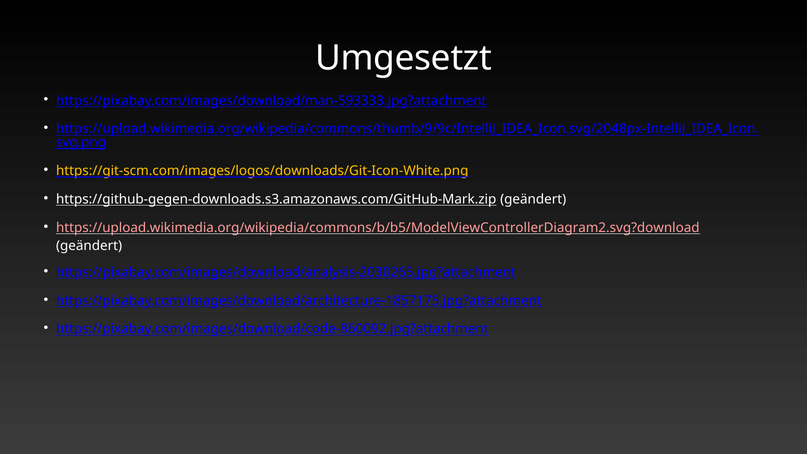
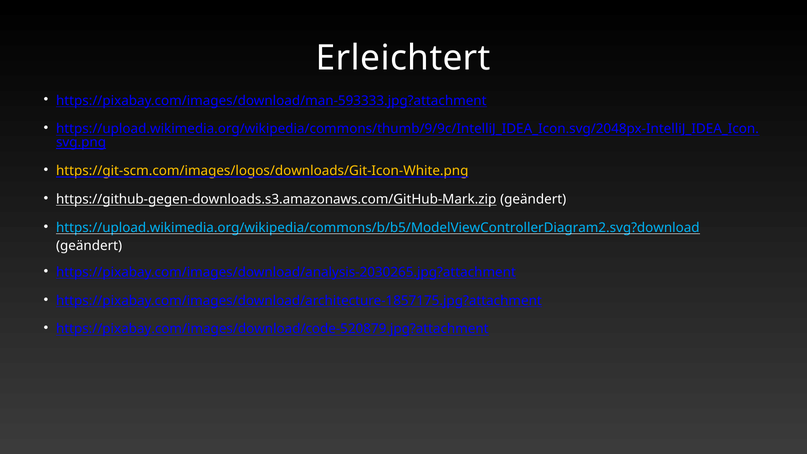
Umgesetzt: Umgesetzt -> Erleichtert (403, 58)
https://upload.wikimedia.org/wikipedia/commons/b/b5/ModelViewControllerDiagram2.svg?download colour: pink -> light blue (378, 228)
https://pixabay.com/images/download/code-860092.jpg?attachment: https://pixabay.com/images/download/code-860092.jpg?attachment -> https://pixabay.com/images/download/code-520879.jpg?attachment (272, 329)
